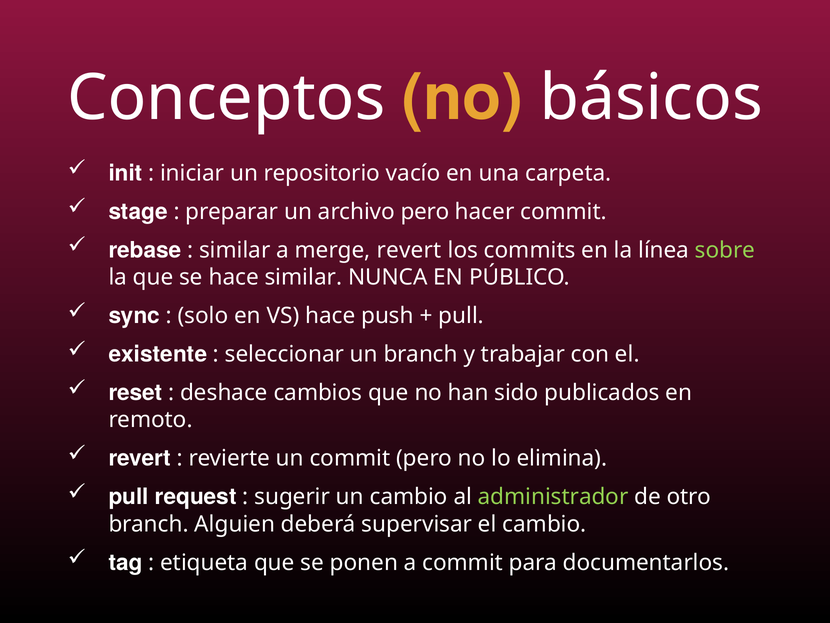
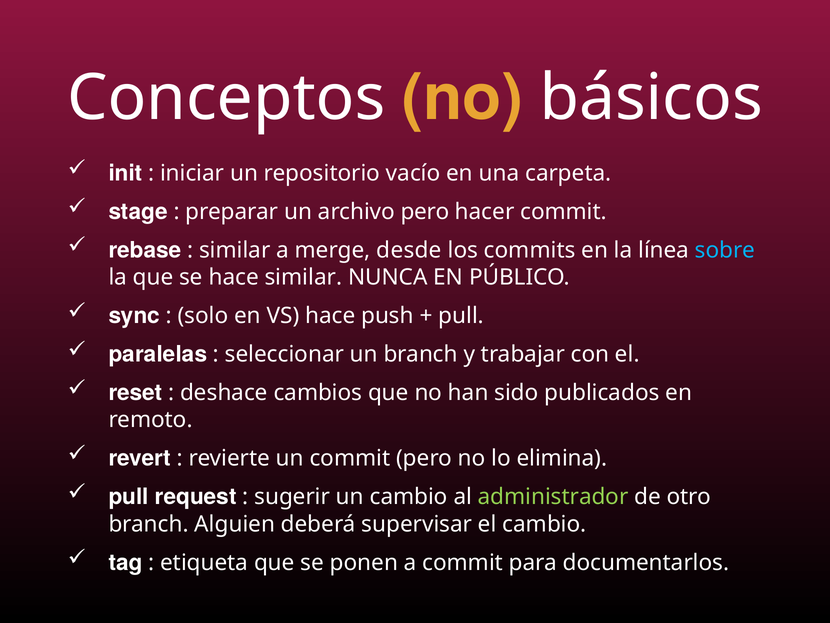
merge revert: revert -> desde (409, 250)
sobre colour: light green -> light blue (725, 250)
existente: existente -> paralelas (158, 354)
